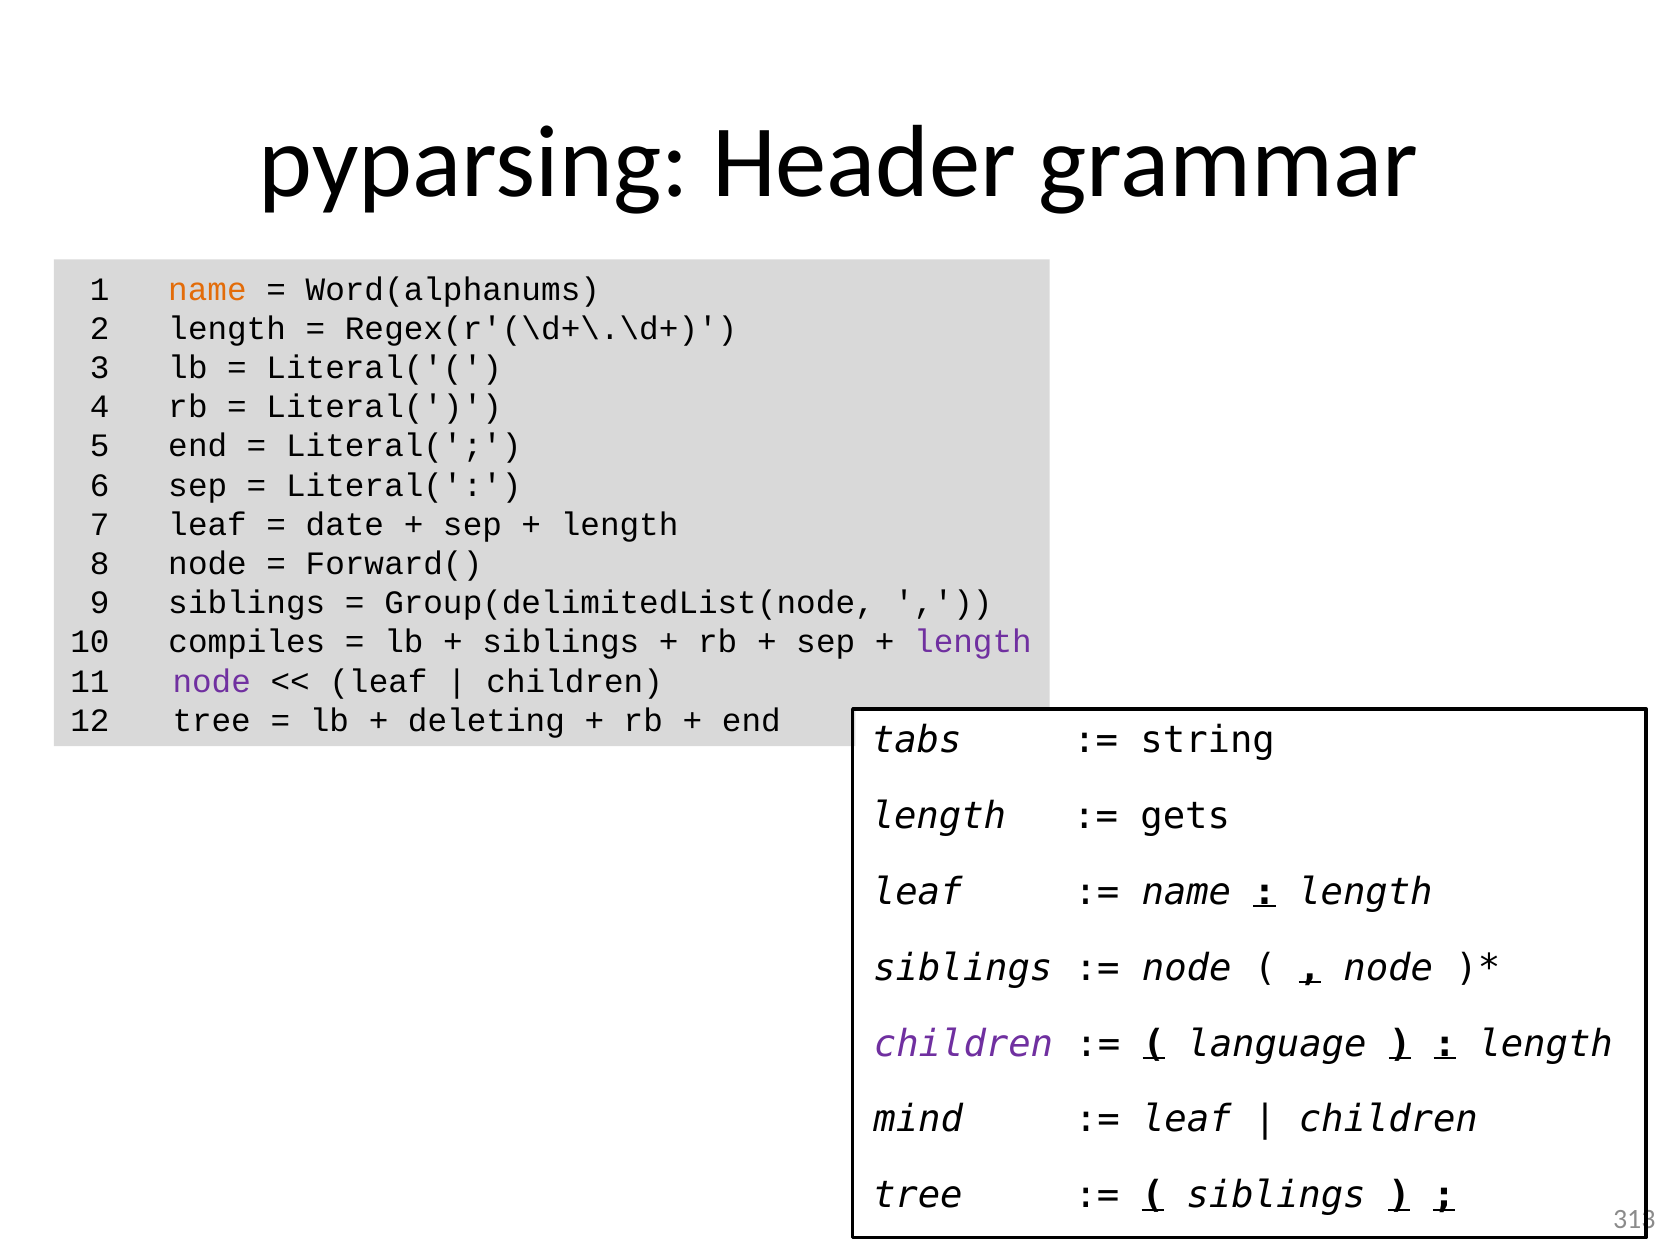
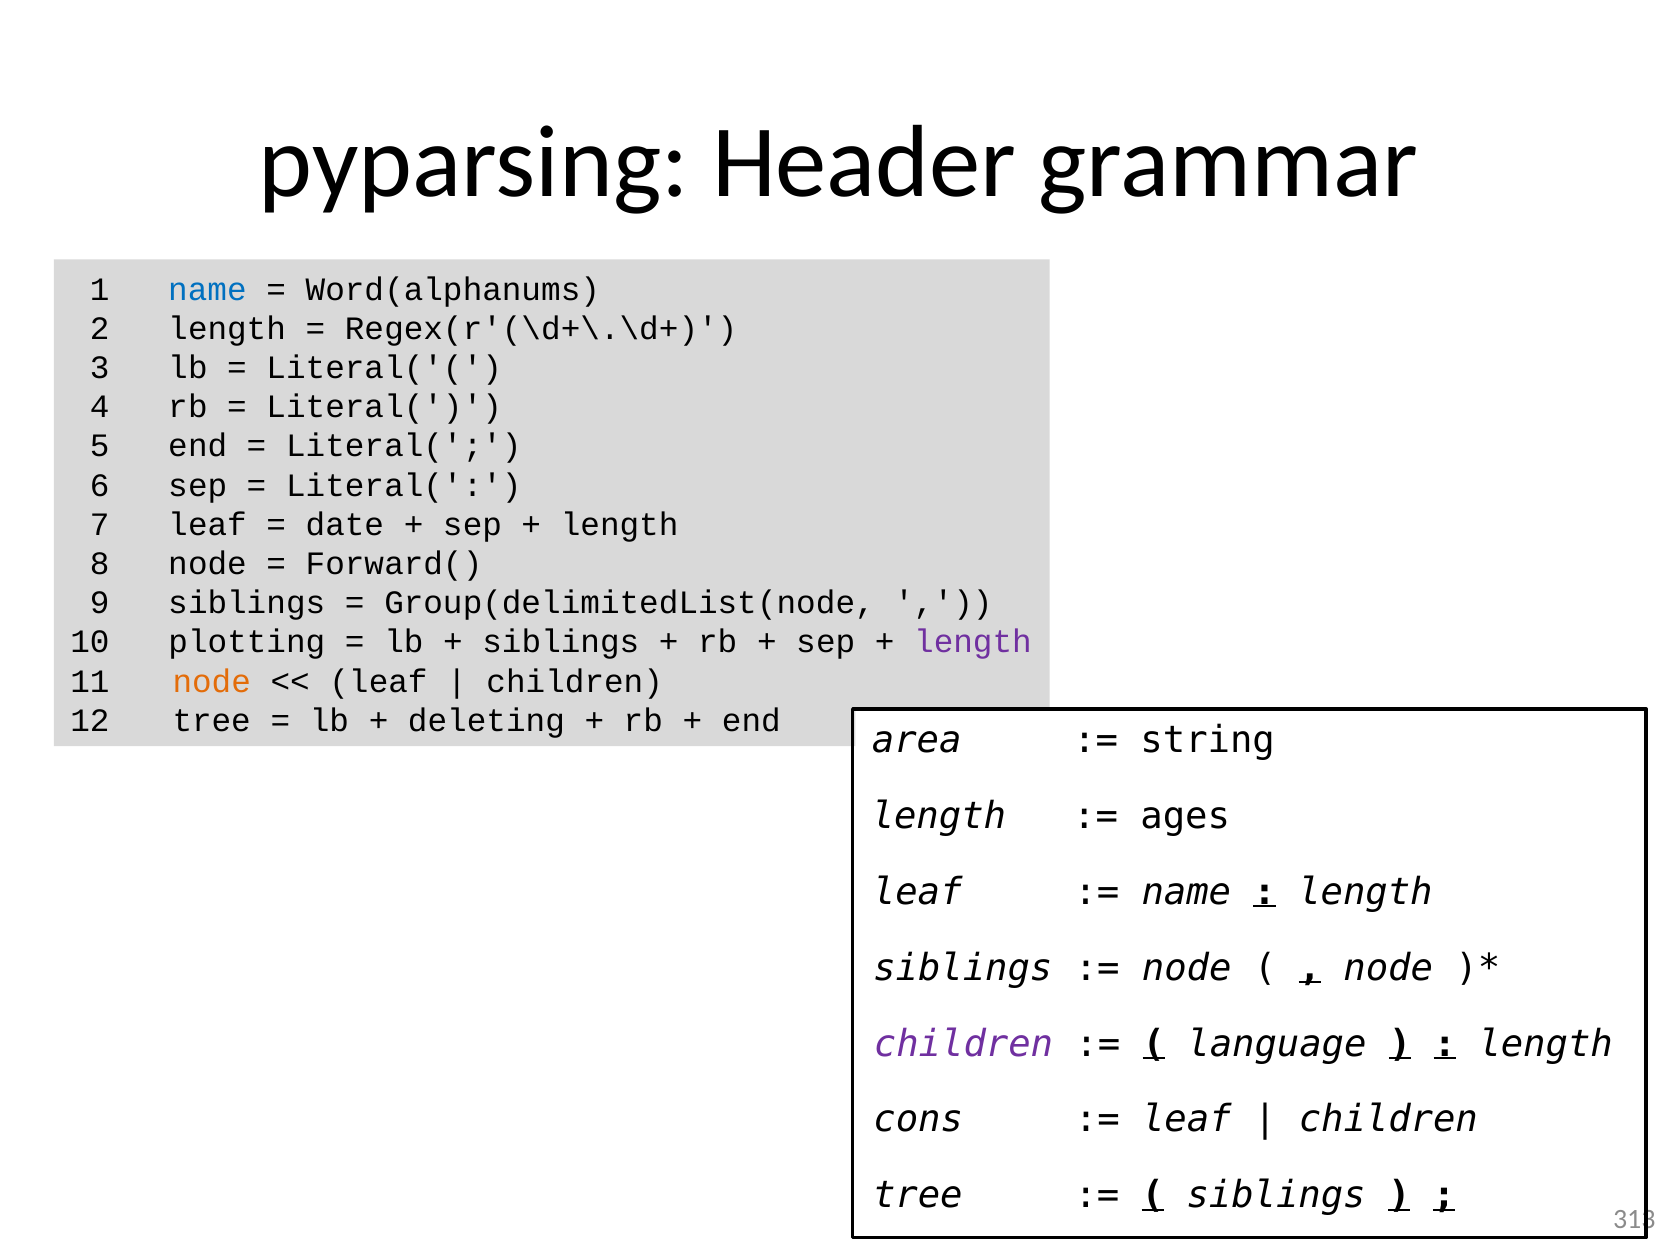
name colour: orange -> blue (207, 289)
compiles: compiles -> plotting (247, 642)
node colour: purple -> orange (212, 681)
tabs: tabs -> area (917, 740)
gets: gets -> ages (1185, 816)
mind: mind -> cons (918, 1120)
